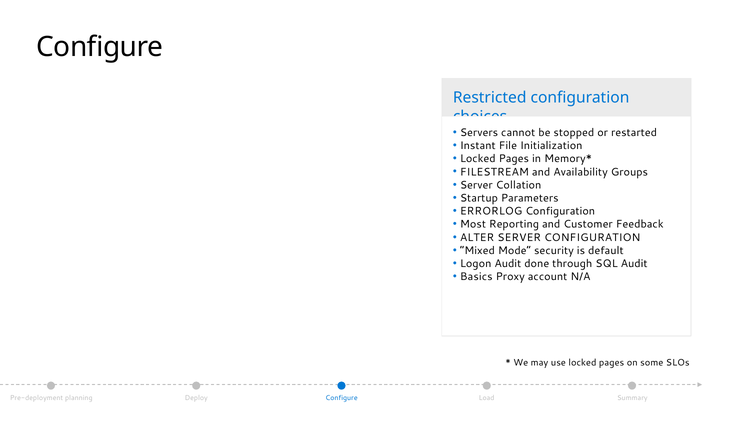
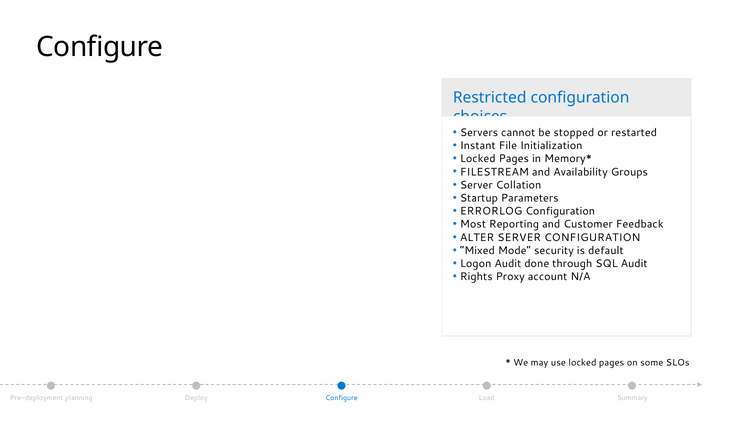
Basics: Basics -> Rights (476, 277)
